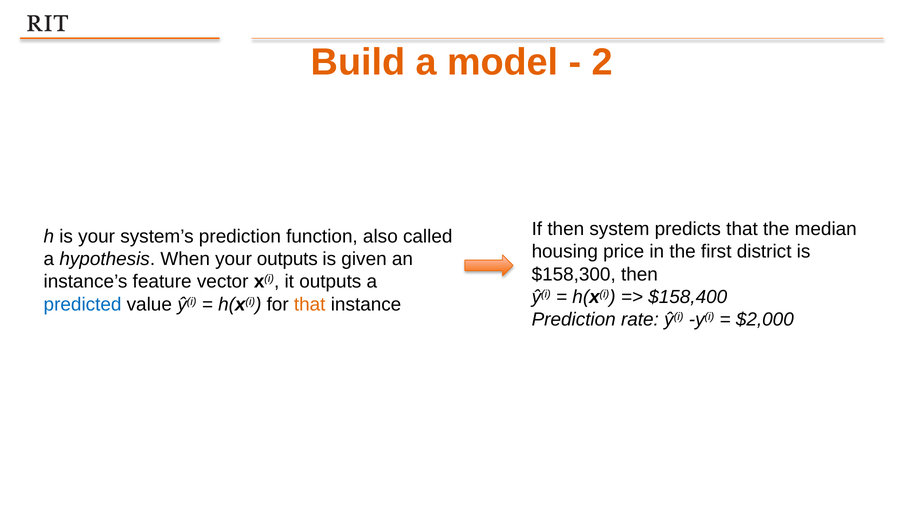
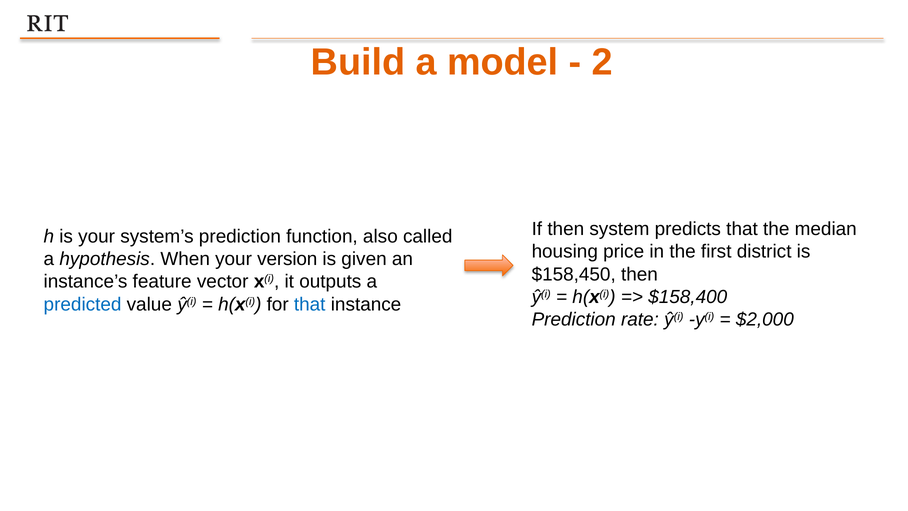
your outputs: outputs -> version (287, 259)
$158,300: $158,300 -> $158,450 (574, 274)
that colour: orange -> blue (310, 304)
